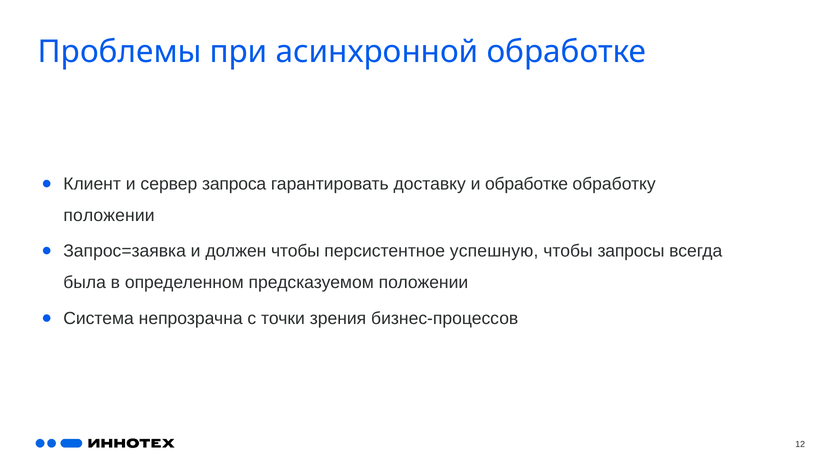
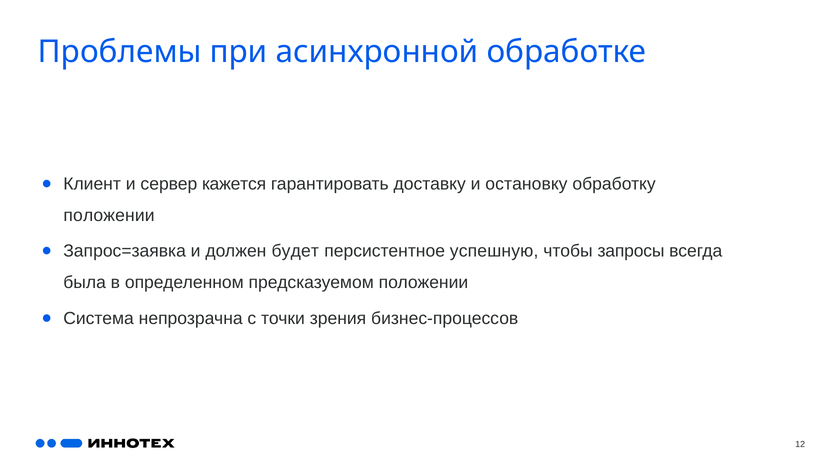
запроса: запроса -> кажется (234, 184)
и обработке: обработке -> остановку (526, 184)
должен чтобы: чтобы -> будет (295, 251)
